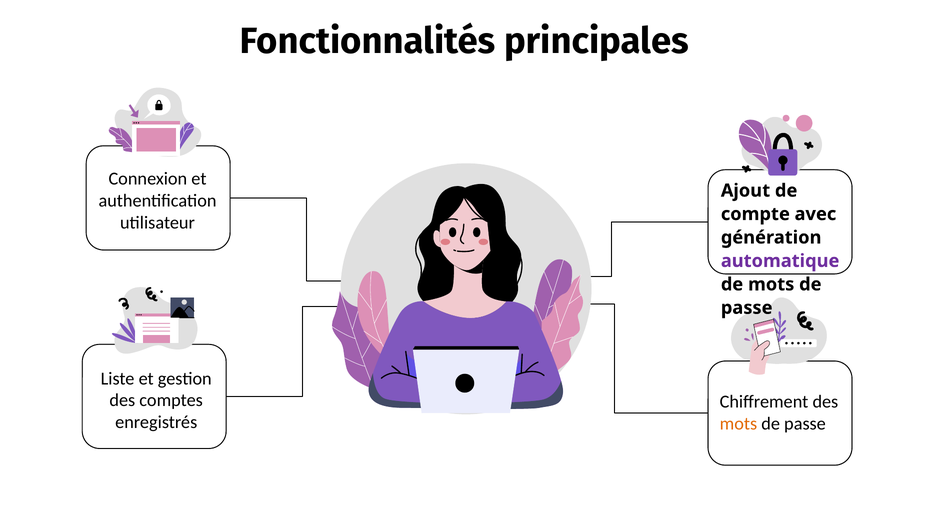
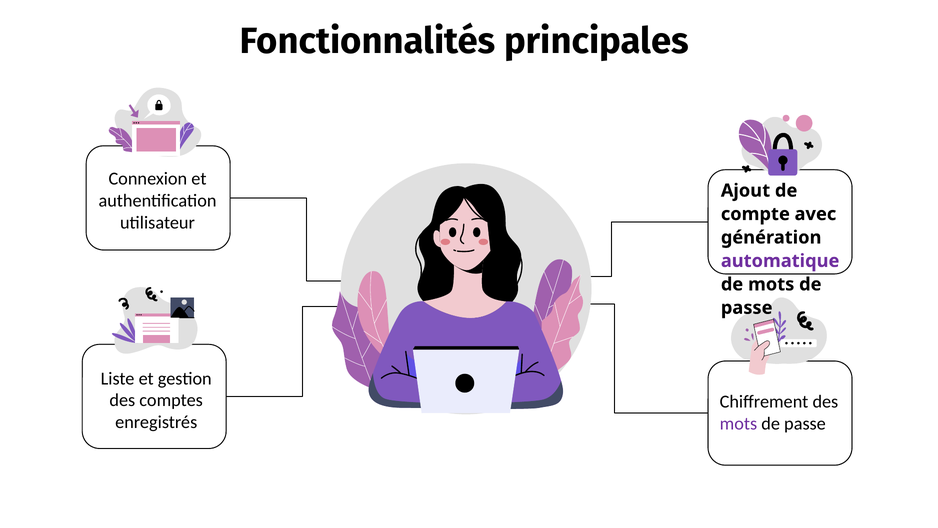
mots colour: orange -> purple (738, 424)
